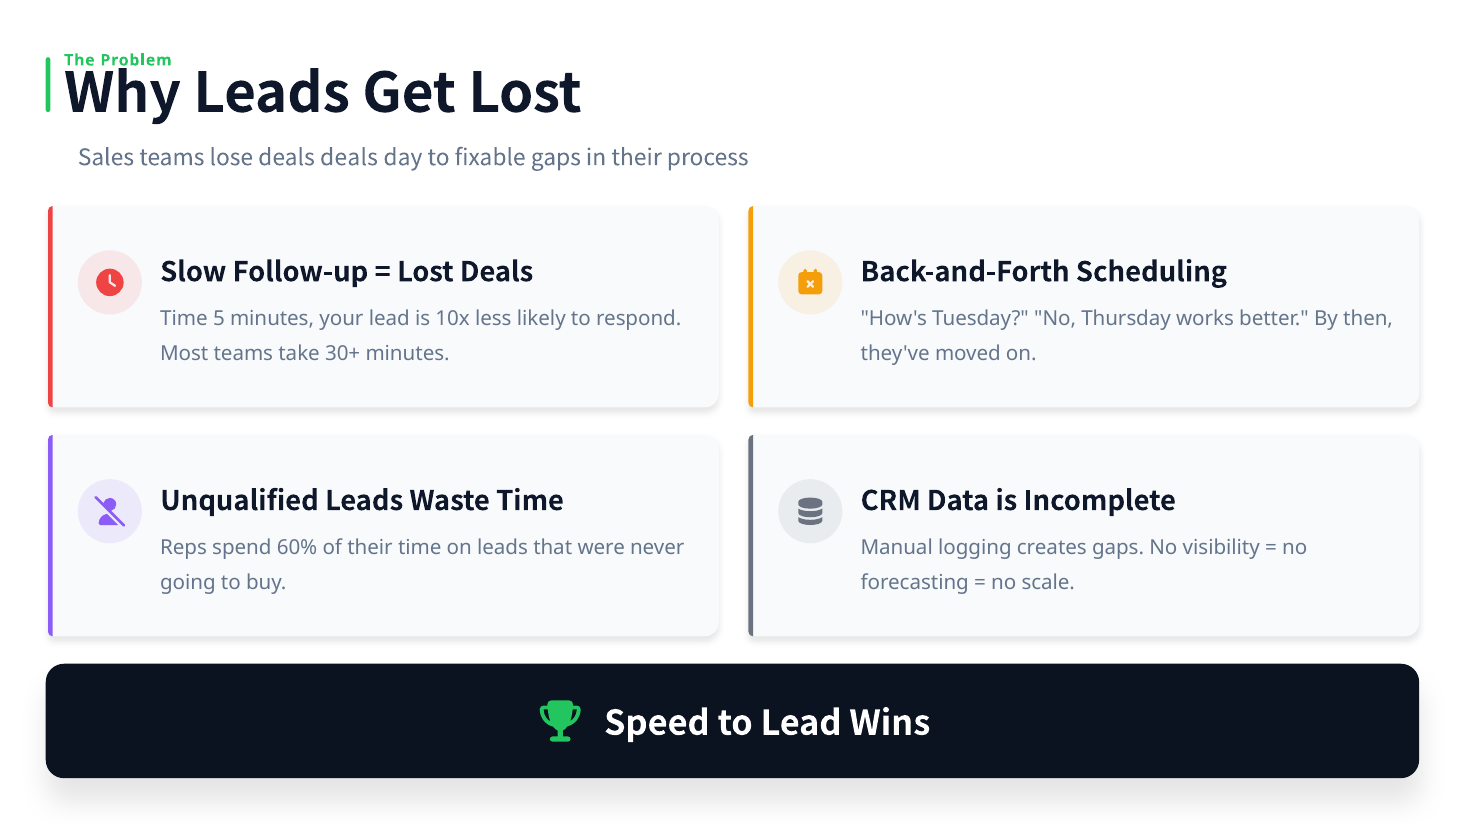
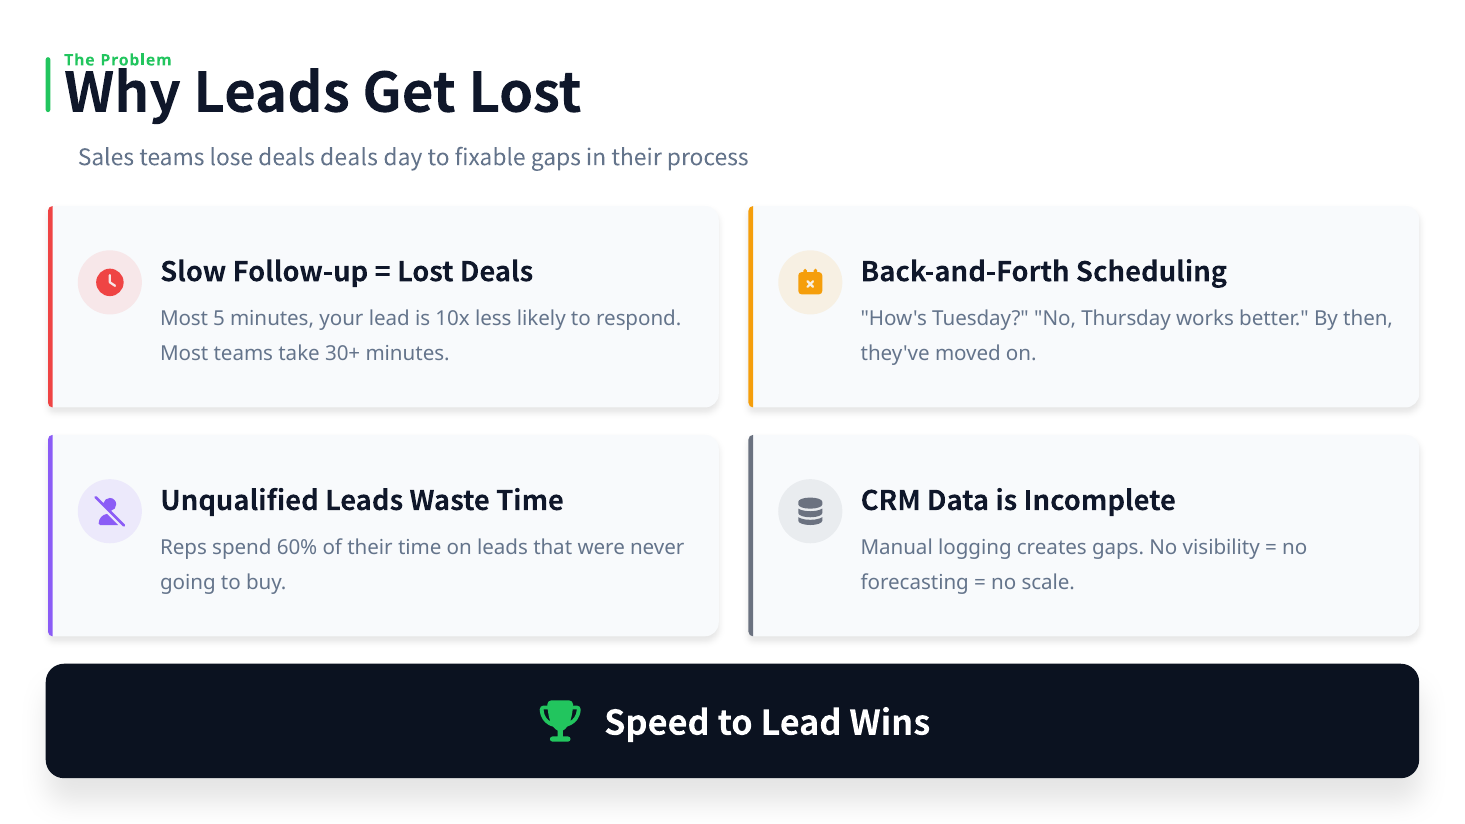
Time: Time -> Most (184, 319)
